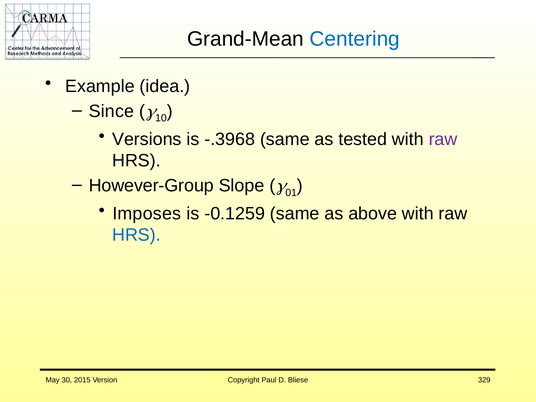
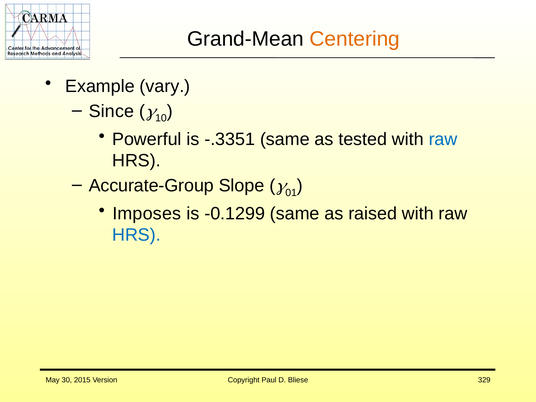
Centering colour: blue -> orange (355, 39)
idea: idea -> vary (165, 86)
Versions: Versions -> Powerful (147, 139)
-.3968: -.3968 -> -.3351 (230, 139)
raw colour: purple -> blue (443, 139)
However-Group: However-Group -> Accurate-Group (151, 186)
-0.1259: -0.1259 -> -0.1299 (235, 214)
above: above -> raised (373, 214)
